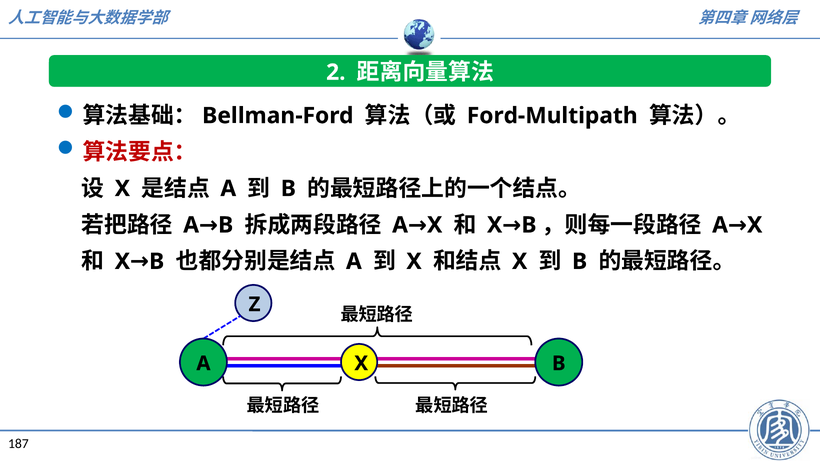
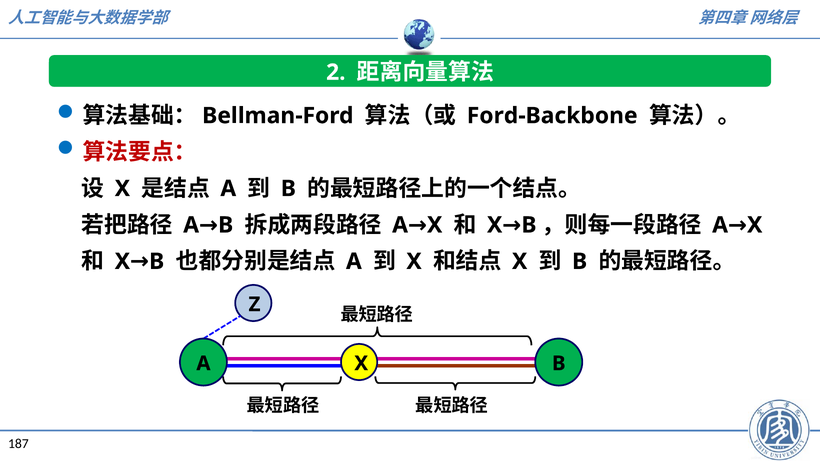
Ford-Multipath: Ford-Multipath -> Ford-Backbone (552, 116)
